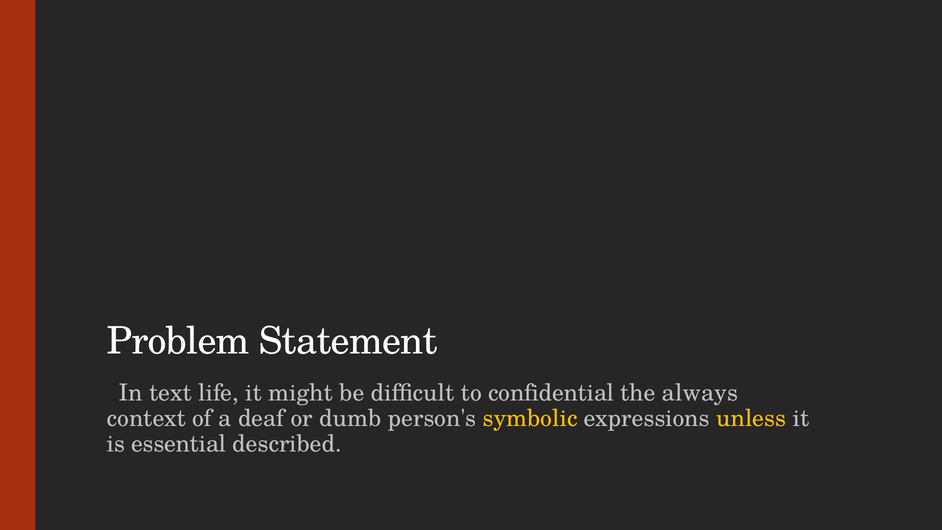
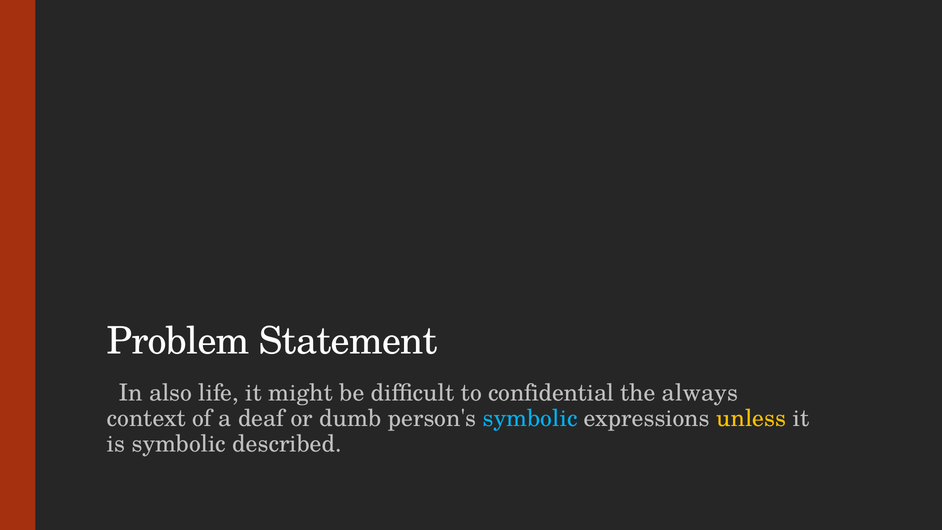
text: text -> also (171, 393)
symbolic colour: yellow -> light blue (530, 418)
is essential: essential -> symbolic (179, 444)
